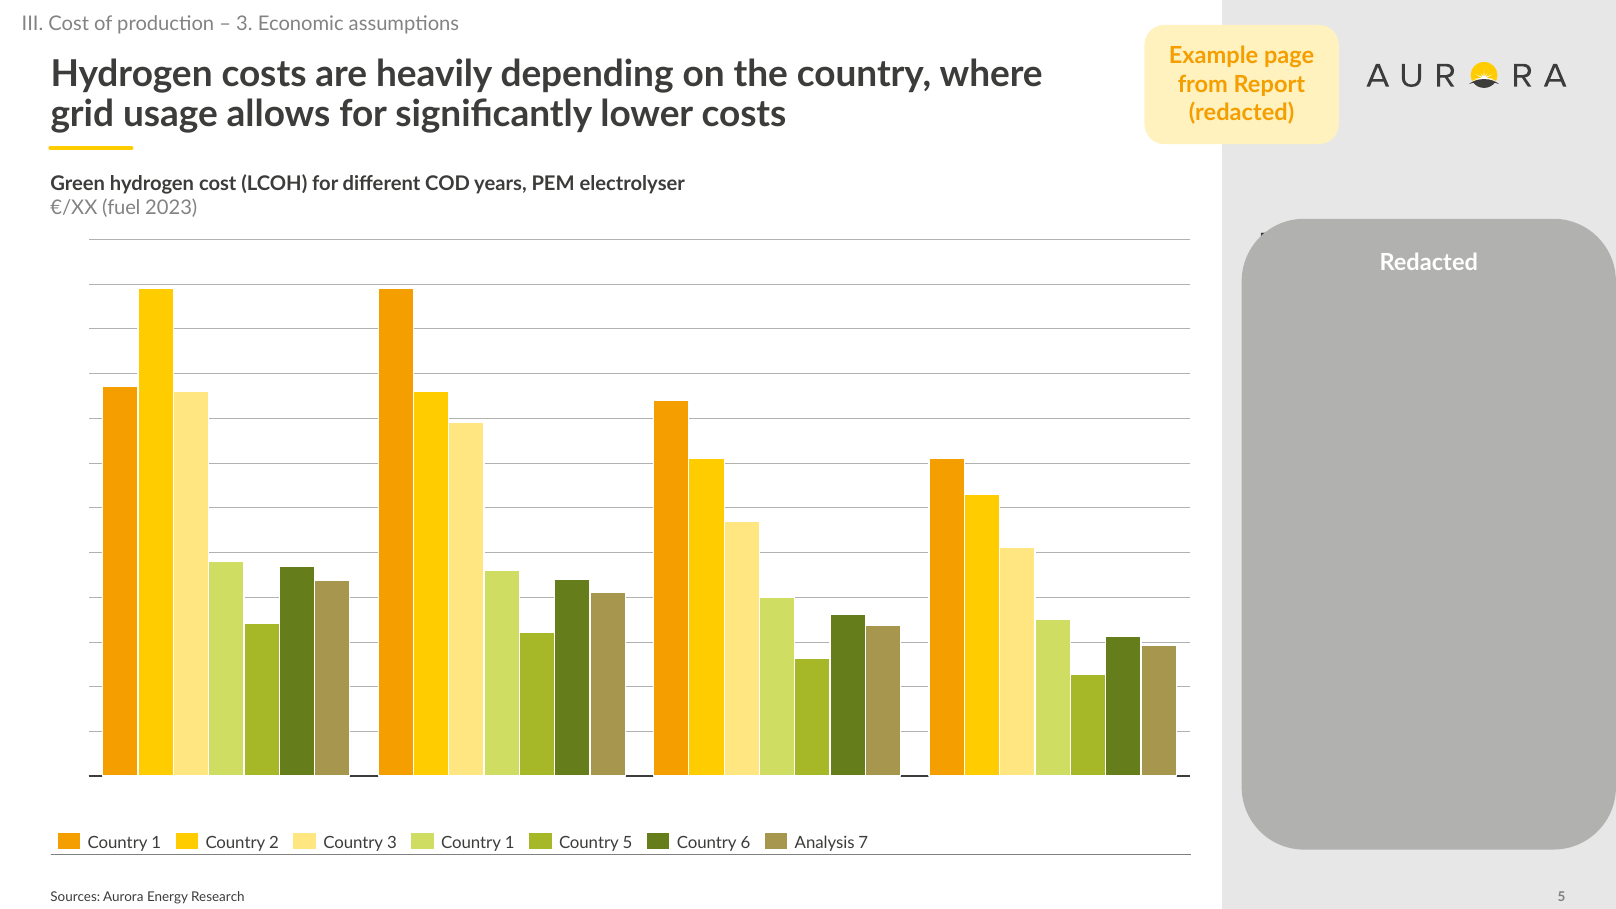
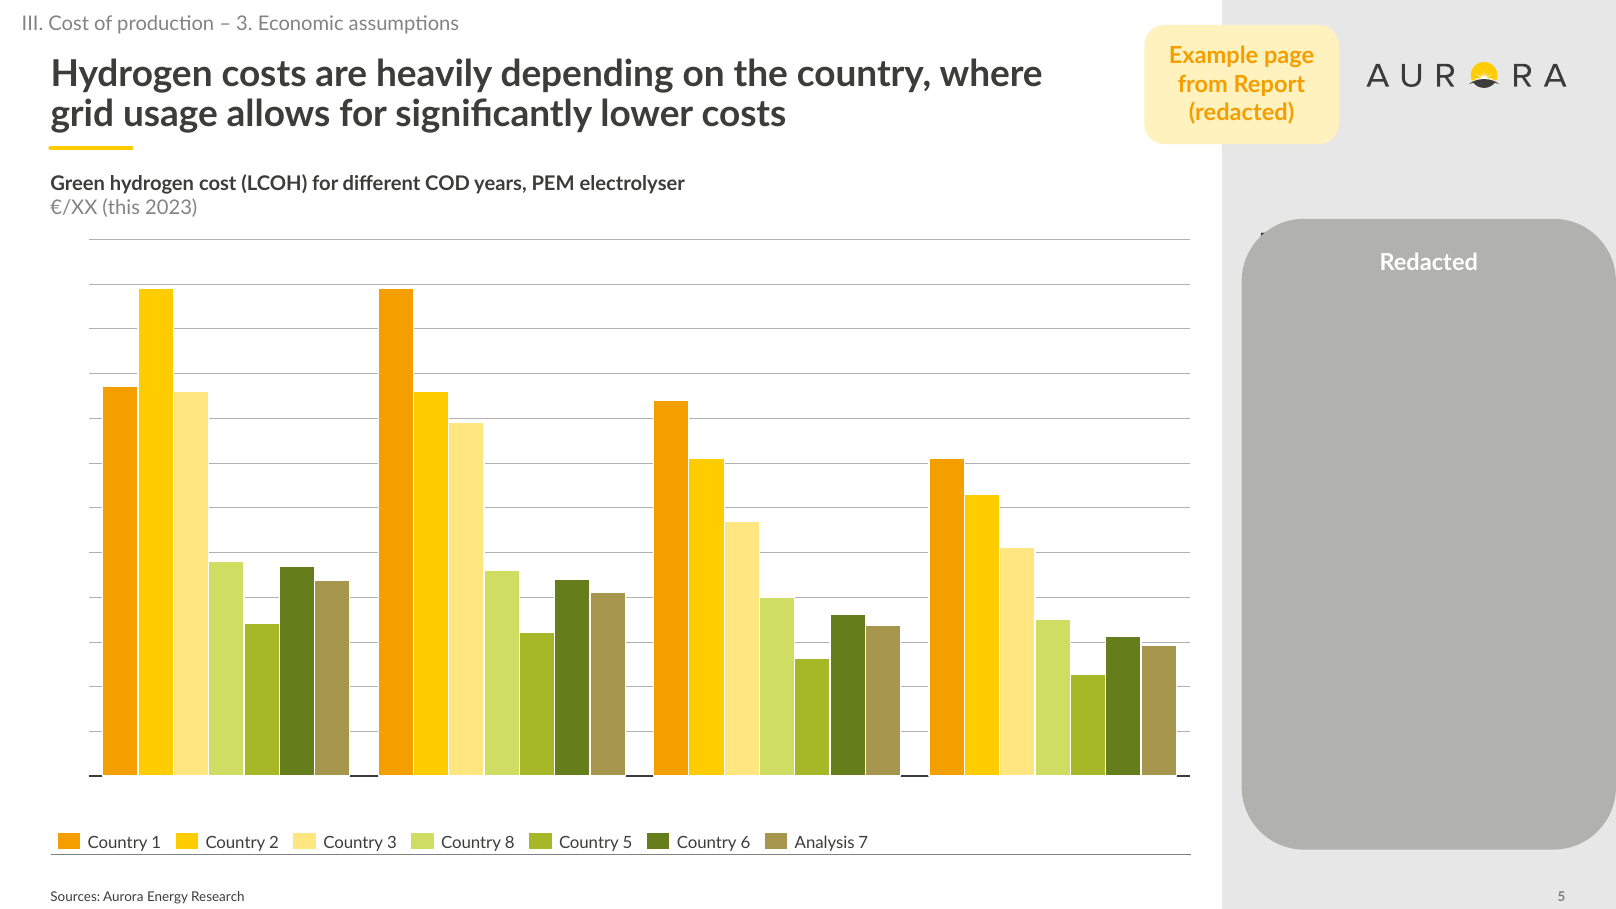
fuel: fuel -> this (121, 208)
3 Country 1: 1 -> 8 (510, 843)
